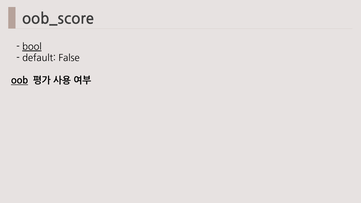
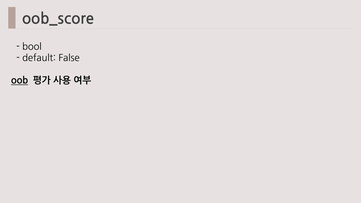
bool underline: present -> none (32, 47)
